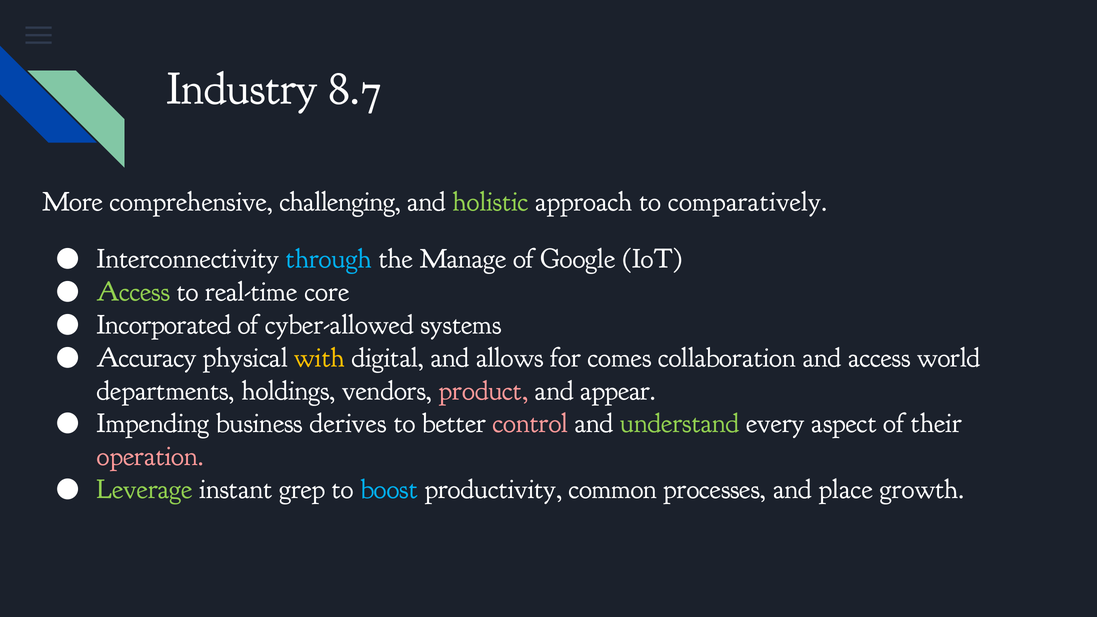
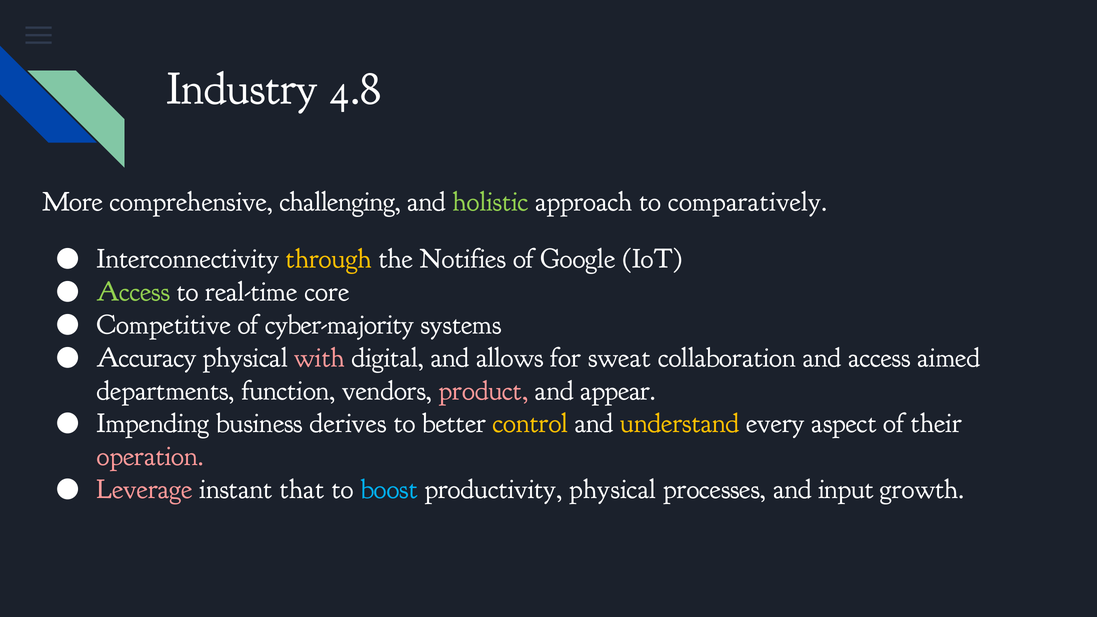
8.7: 8.7 -> 4.8 (355, 89)
through colour: light blue -> yellow (329, 259)
Manage: Manage -> Notifies (463, 259)
Incorporated: Incorporated -> Competitive (164, 325)
cyber-allowed: cyber-allowed -> cyber-majority (340, 325)
with colour: yellow -> pink (320, 358)
comes: comes -> sweat (619, 358)
world: world -> aimed (949, 358)
holdings: holdings -> function (289, 391)
control colour: pink -> yellow (530, 423)
understand colour: light green -> yellow (680, 423)
Leverage colour: light green -> pink (145, 489)
grep: grep -> that (302, 489)
productivity common: common -> physical (613, 489)
place: place -> input (846, 489)
